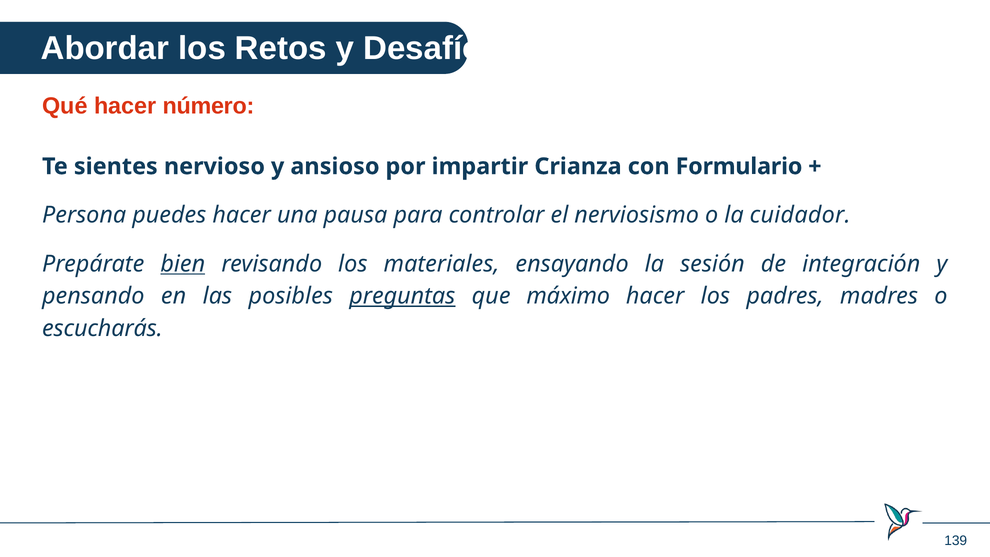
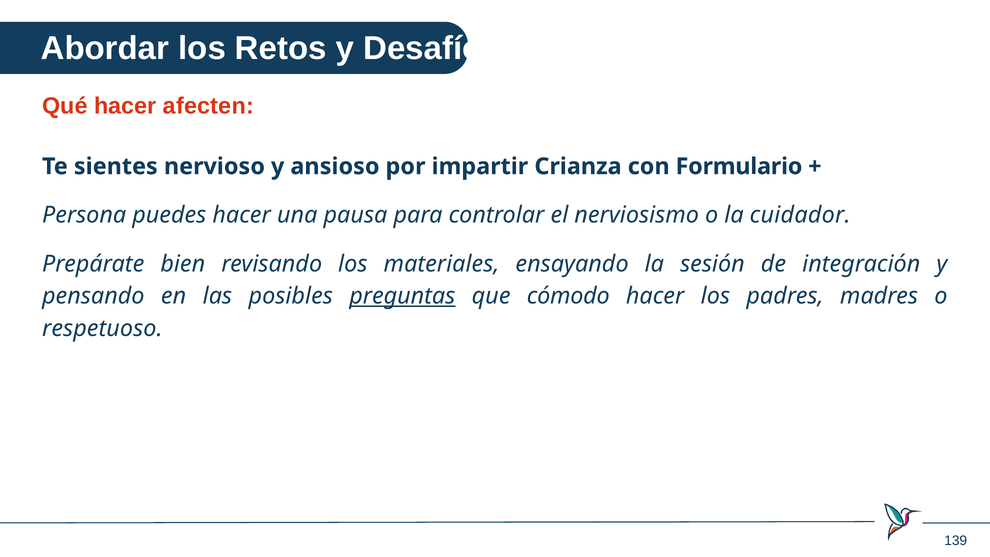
número: número -> afecten (208, 106)
bien underline: present -> none (183, 264)
máximo: máximo -> cómodo (568, 296)
escucharás: escucharás -> respetuoso (102, 328)
